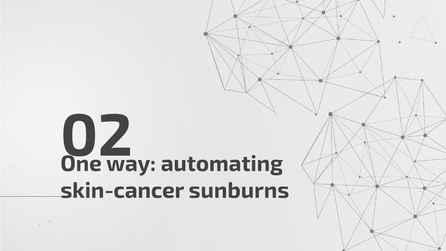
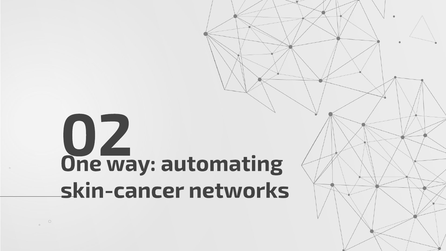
sunburns: sunburns -> networks (239, 190)
